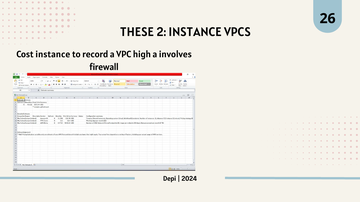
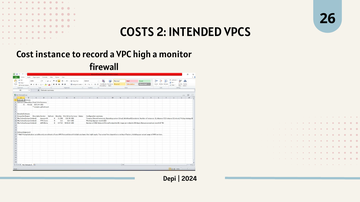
THESE: THESE -> COSTS (137, 32)
2 INSTANCE: INSTANCE -> INTENDED (195, 32)
involves: involves -> monitor (175, 54)
